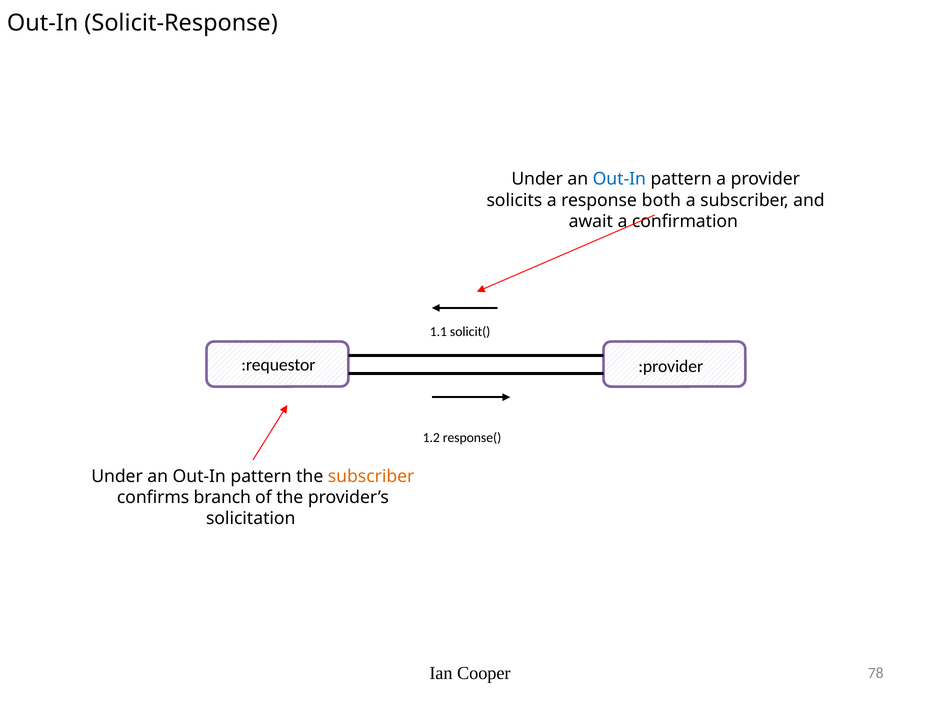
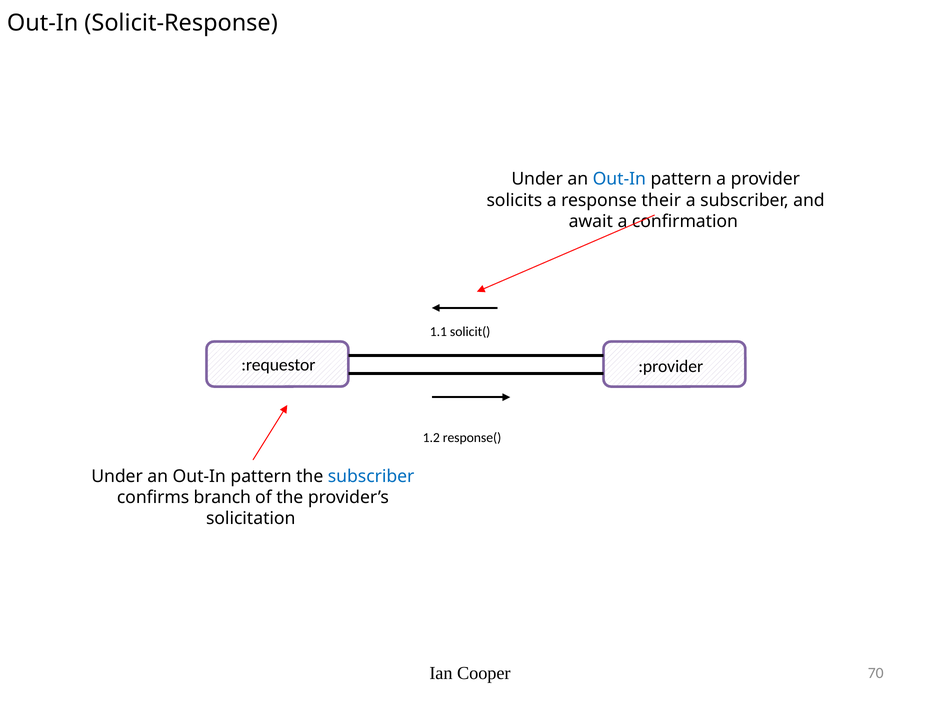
both: both -> their (661, 200)
subscriber colour: orange -> blue (371, 476)
78: 78 -> 70 (876, 673)
